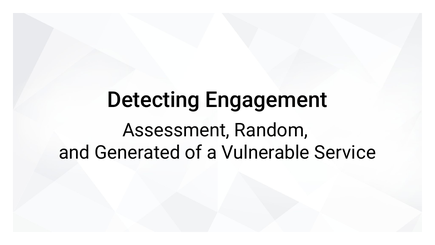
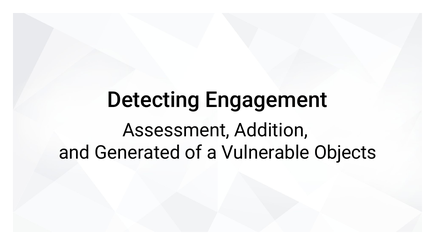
Random: Random -> Addition (271, 130)
Service: Service -> Objects (345, 153)
